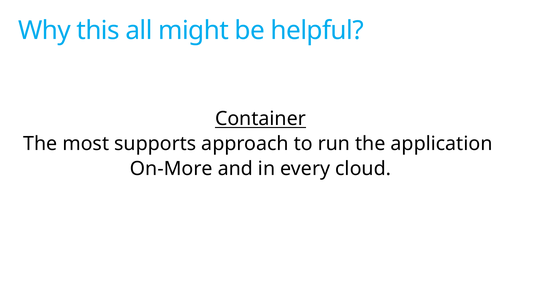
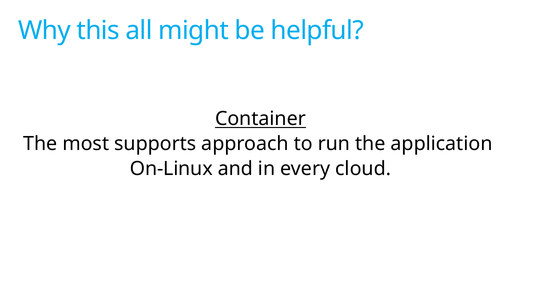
On-More: On-More -> On-Linux (171, 169)
